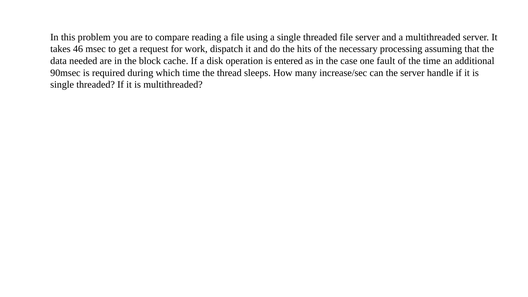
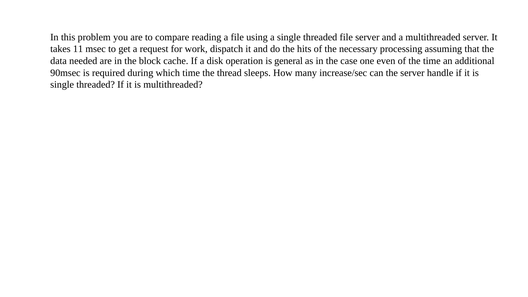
46: 46 -> 11 (78, 49)
entered: entered -> general (289, 61)
fault: fault -> even (386, 61)
